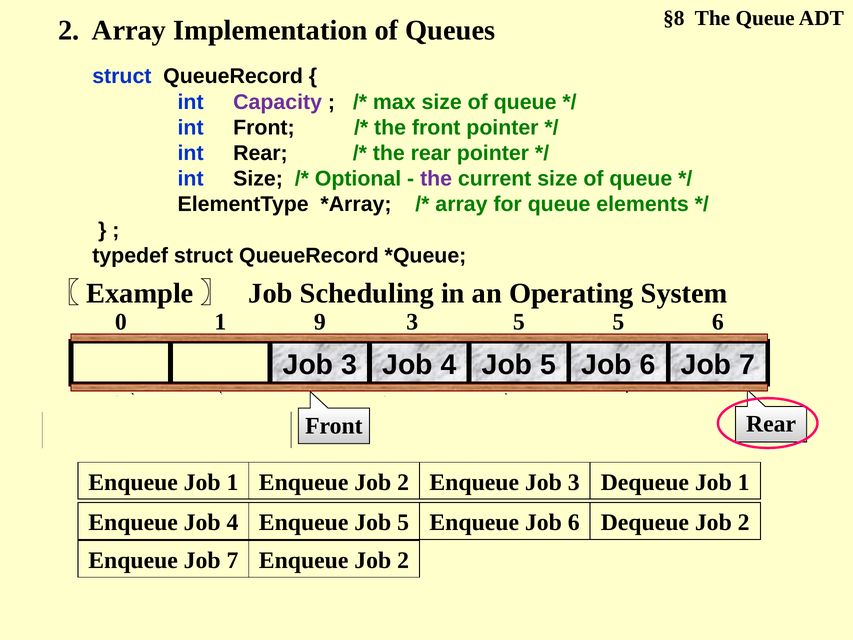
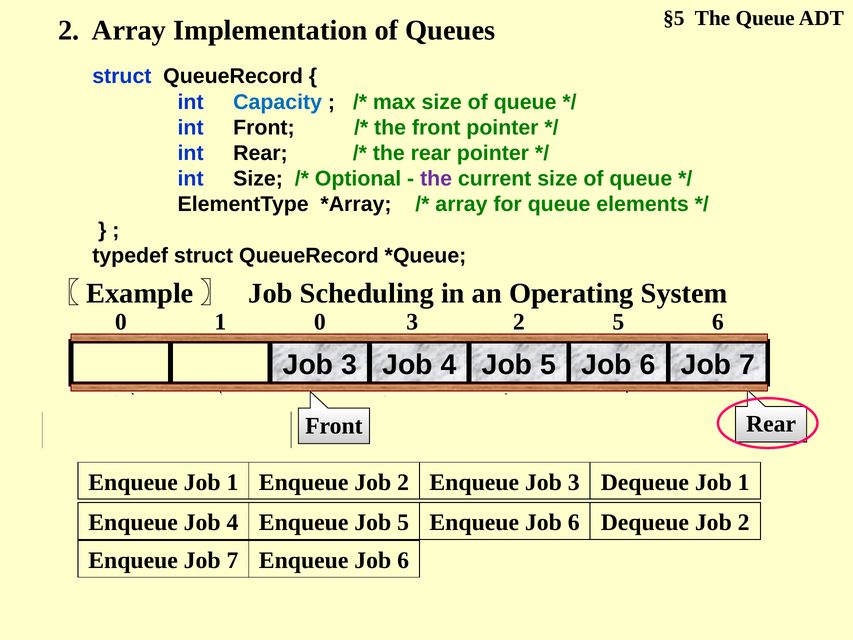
§8: §8 -> §5 (674, 18)
Capacity colour: purple -> blue (278, 102)
1 9: 9 -> 0 (320, 322)
5: 5 -> 2 (519, 322)
7 Enqueue Job 2: 2 -> 6 (403, 560)
